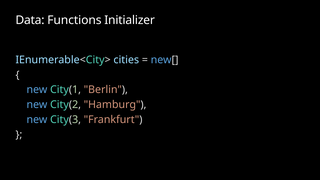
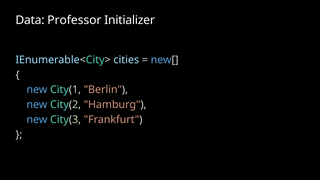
Functions: Functions -> Professor (74, 20)
